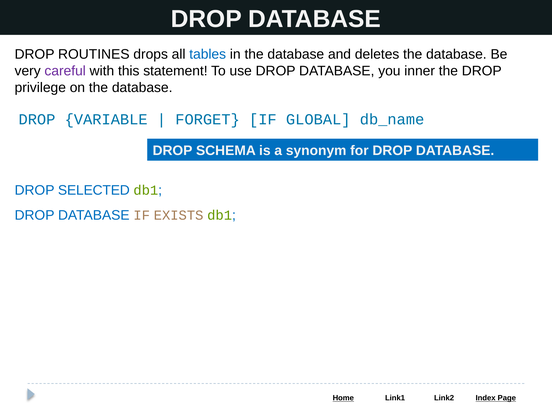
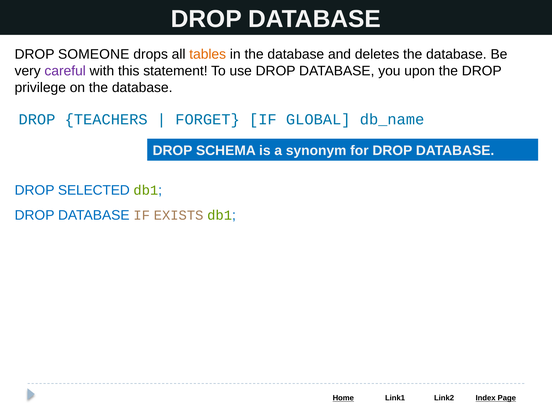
ROUTINES: ROUTINES -> SOMEONE (94, 54)
tables colour: blue -> orange (208, 54)
inner: inner -> upon (420, 71)
VARIABLE: VARIABLE -> TEACHERS (106, 120)
